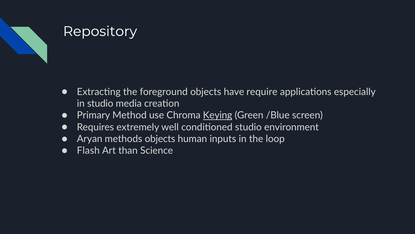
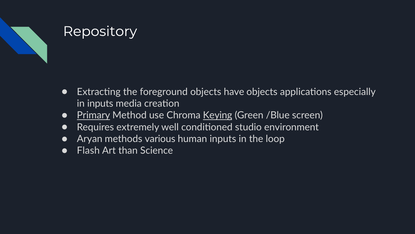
have require: require -> objects (262, 92)
in studio: studio -> inputs (100, 103)
Primary underline: none -> present (94, 115)
methods objects: objects -> various (160, 139)
